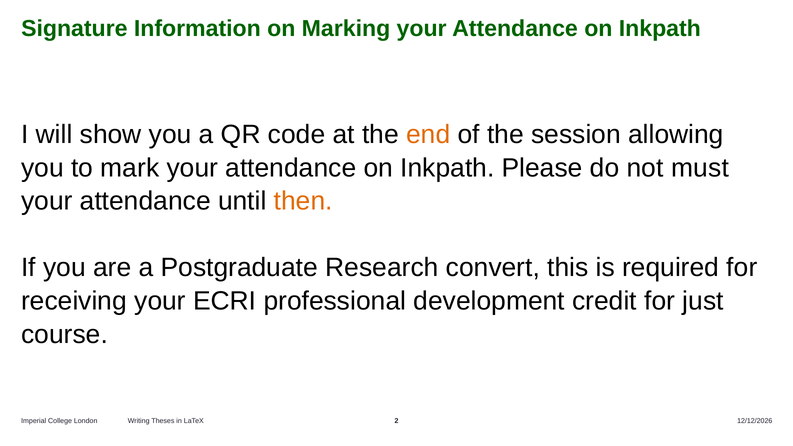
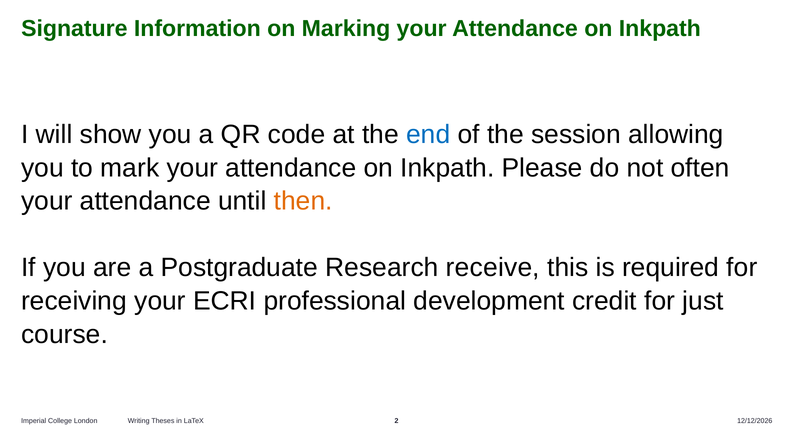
end colour: orange -> blue (428, 135)
must: must -> often (700, 168)
convert: convert -> receive (493, 268)
